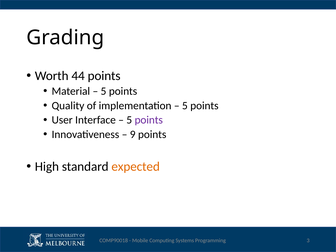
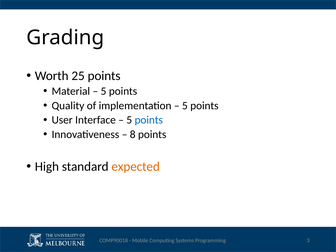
44: 44 -> 25 (78, 76)
points colour: purple -> blue (149, 120)
9: 9 -> 8 (133, 134)
